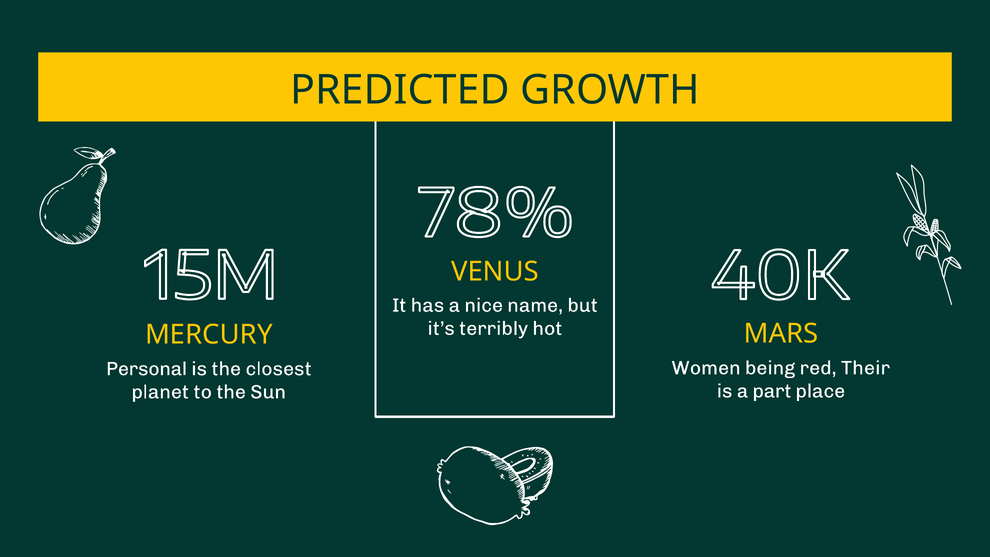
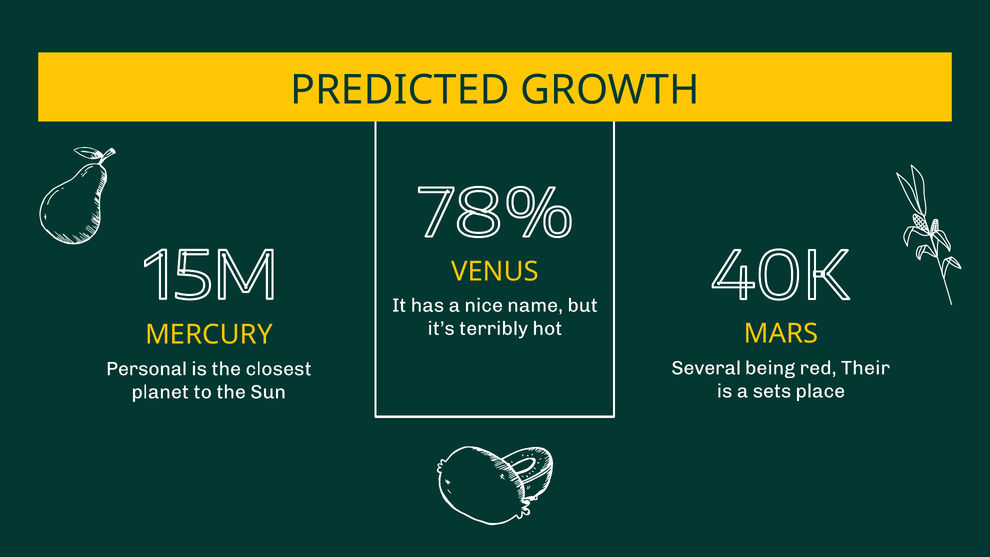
Women: Women -> Several (706, 368)
part: part -> sets (772, 391)
